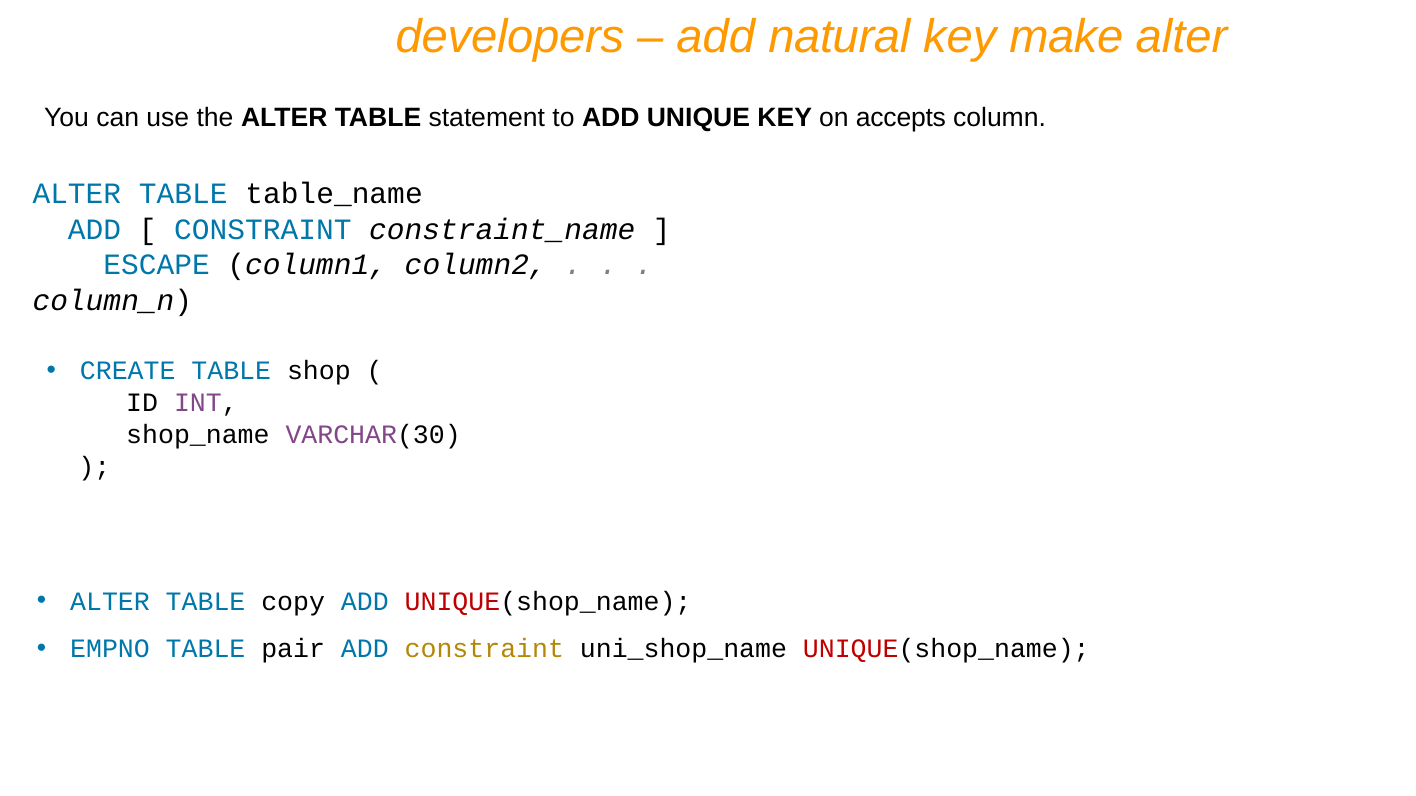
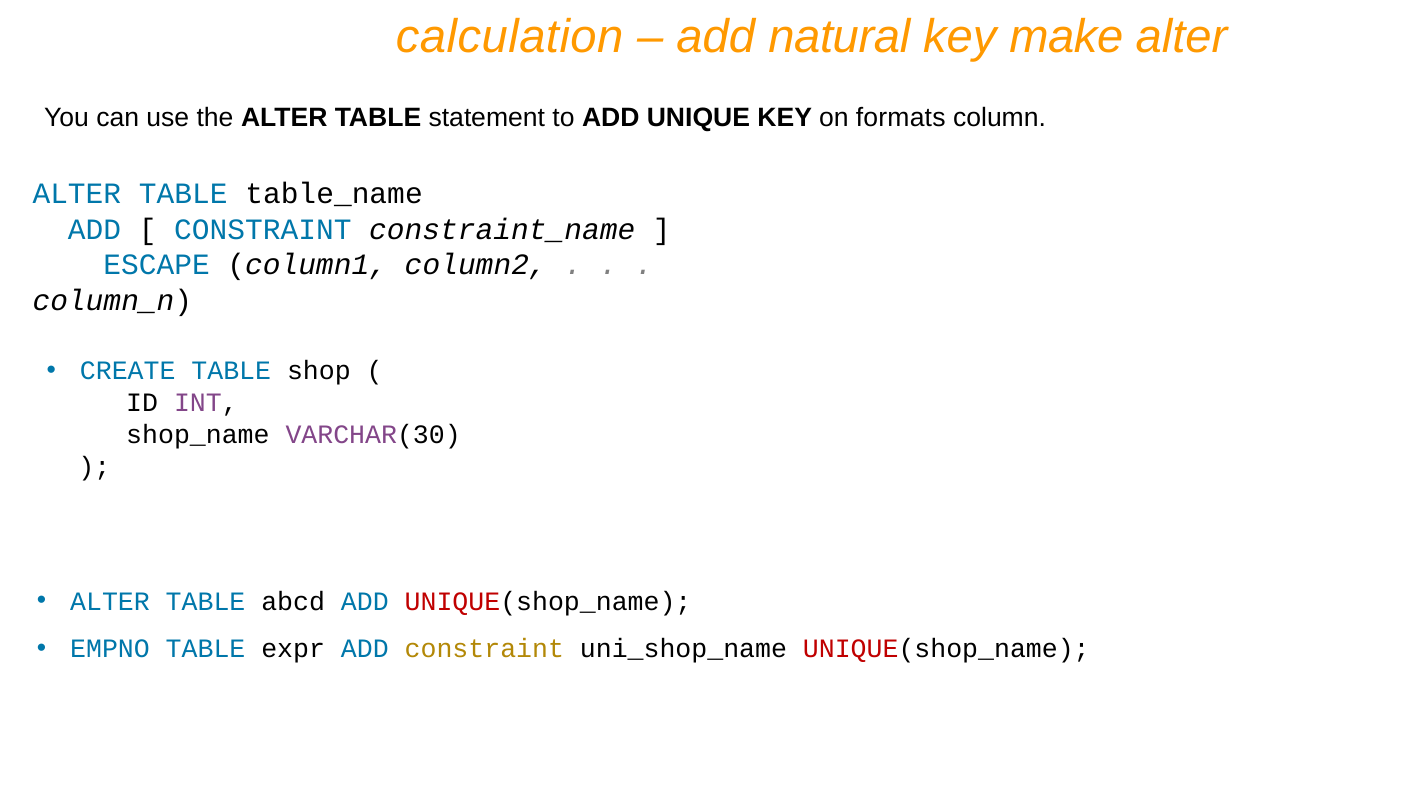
developers: developers -> calculation (510, 37)
accepts: accepts -> formats (901, 118)
copy: copy -> abcd (293, 602)
pair: pair -> expr (293, 649)
